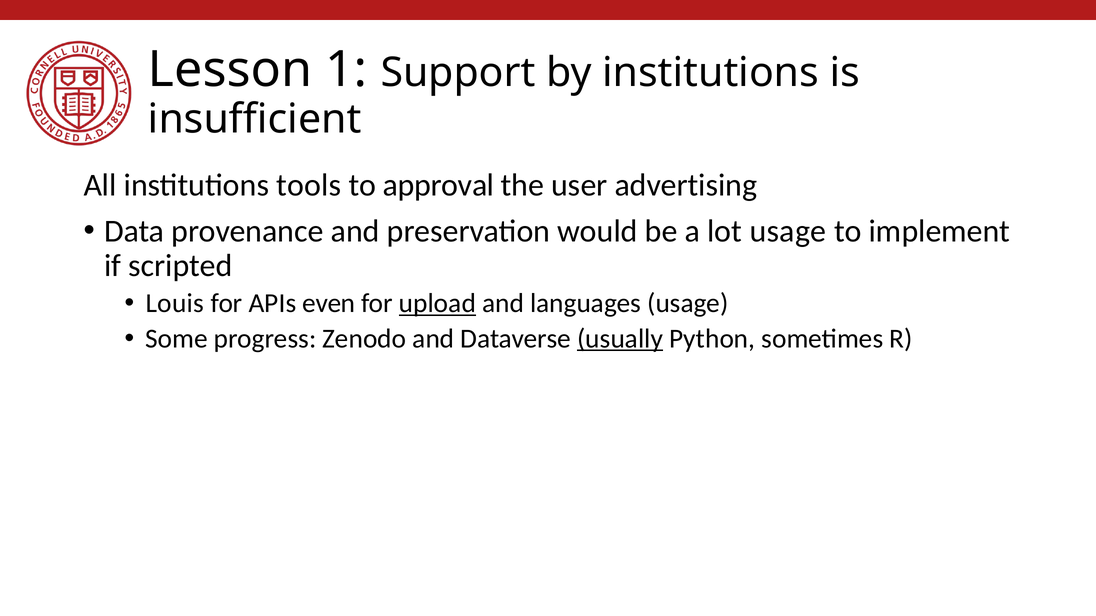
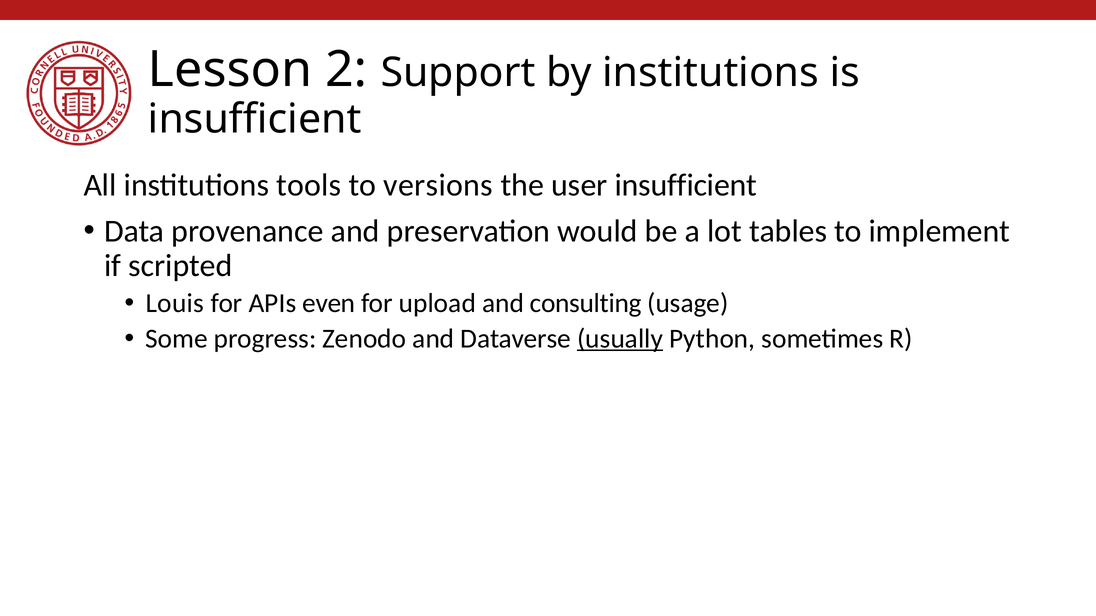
1: 1 -> 2 (346, 70)
approval: approval -> versions (438, 185)
user advertising: advertising -> insufficient (686, 185)
lot usage: usage -> tables (788, 231)
upload underline: present -> none (437, 304)
languages: languages -> consulting (586, 304)
